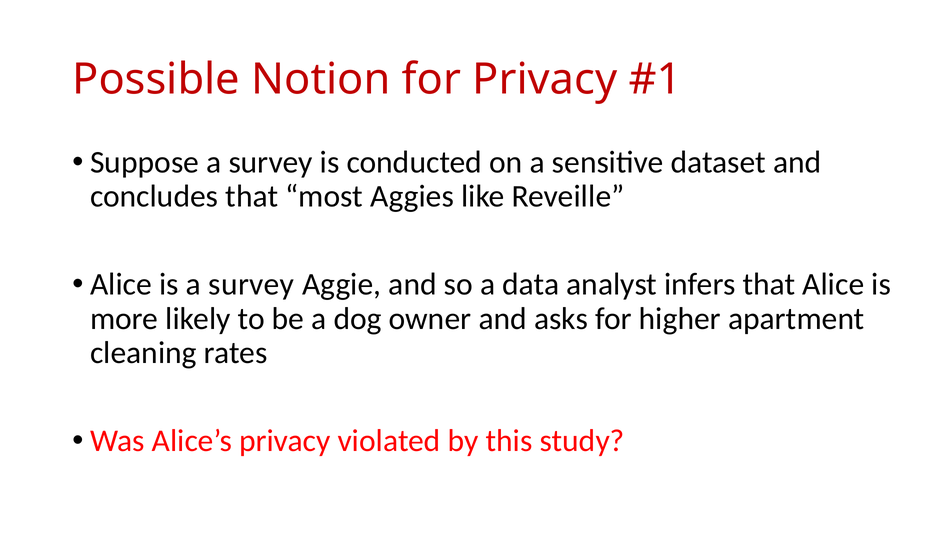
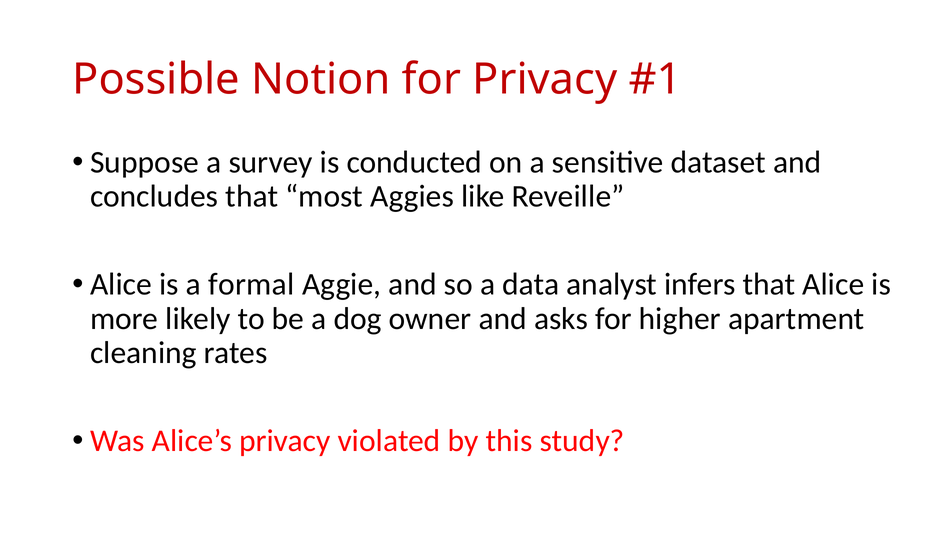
is a survey: survey -> formal (251, 285)
